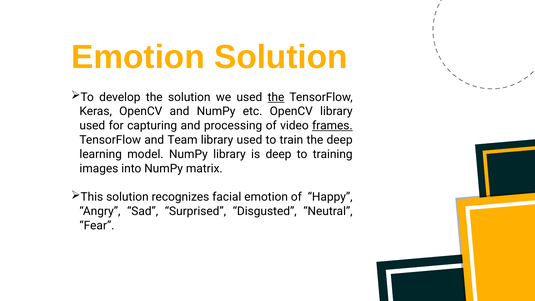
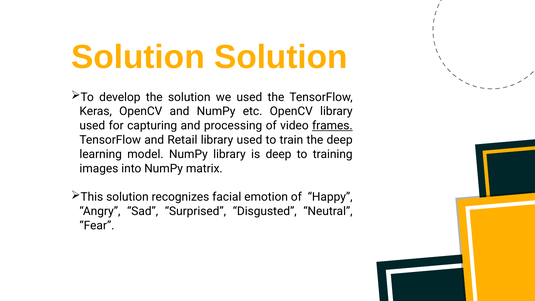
Emotion: Emotion -> Solution (138, 57)
the underline: present -> none (276, 97)
Team: Team -> Retail (182, 140)
